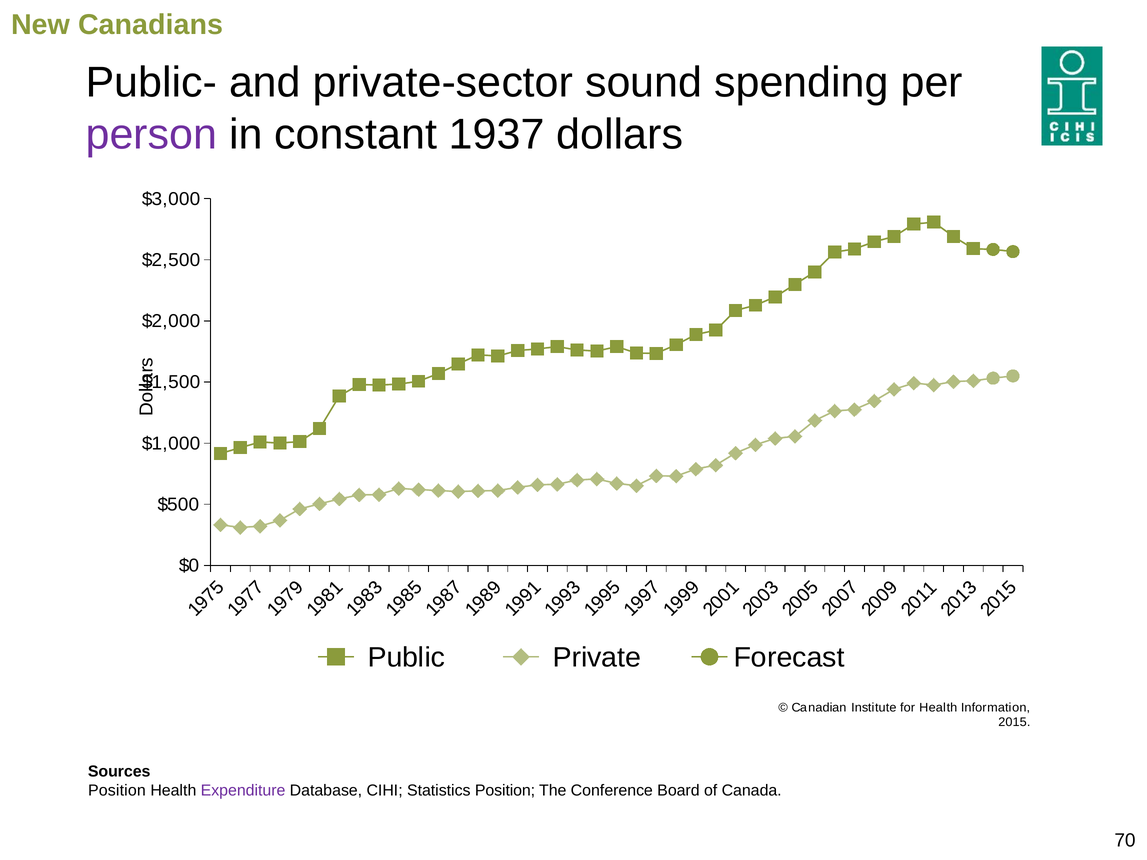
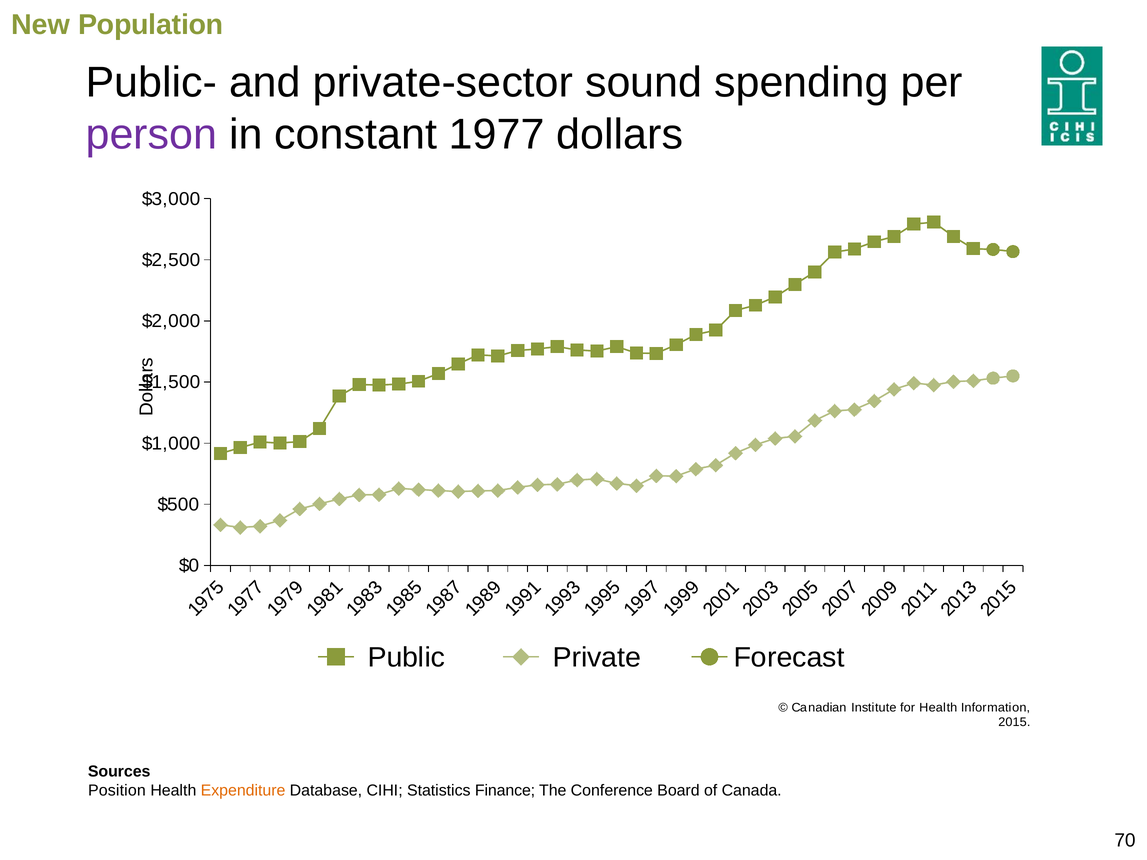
Canadians: Canadians -> Population (151, 25)
1937: 1937 -> 1977 (497, 134)
Expenditure colour: purple -> orange (243, 791)
Statistics Position: Position -> Finance (505, 791)
